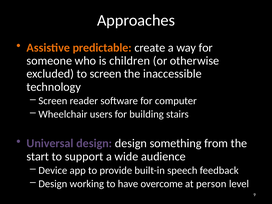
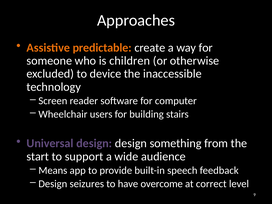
to screen: screen -> device (105, 74)
Device: Device -> Means (53, 170)
working: working -> seizures (87, 184)
person: person -> correct (211, 184)
